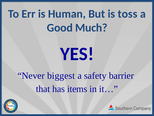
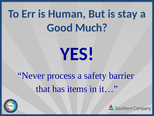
toss: toss -> stay (128, 14)
biggest: biggest -> process (61, 75)
